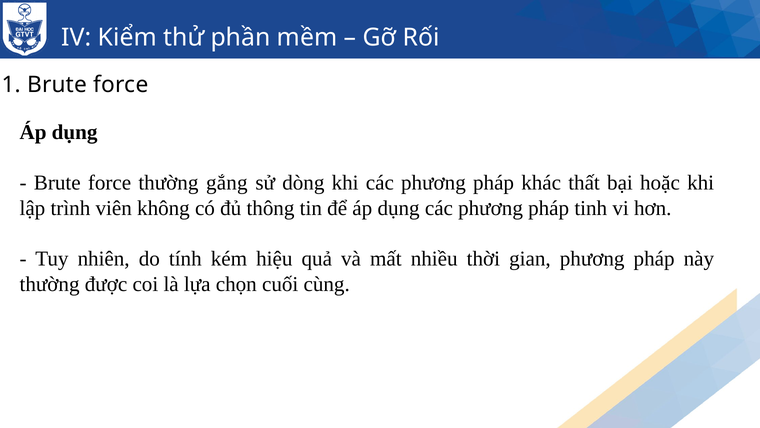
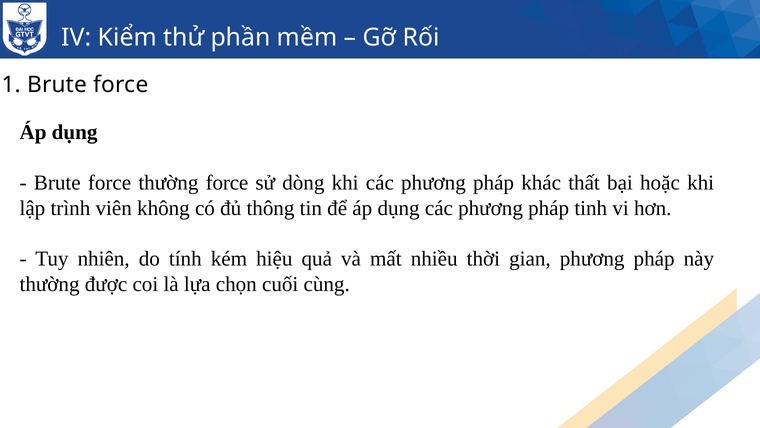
thường gắng: gắng -> force (227, 183)
